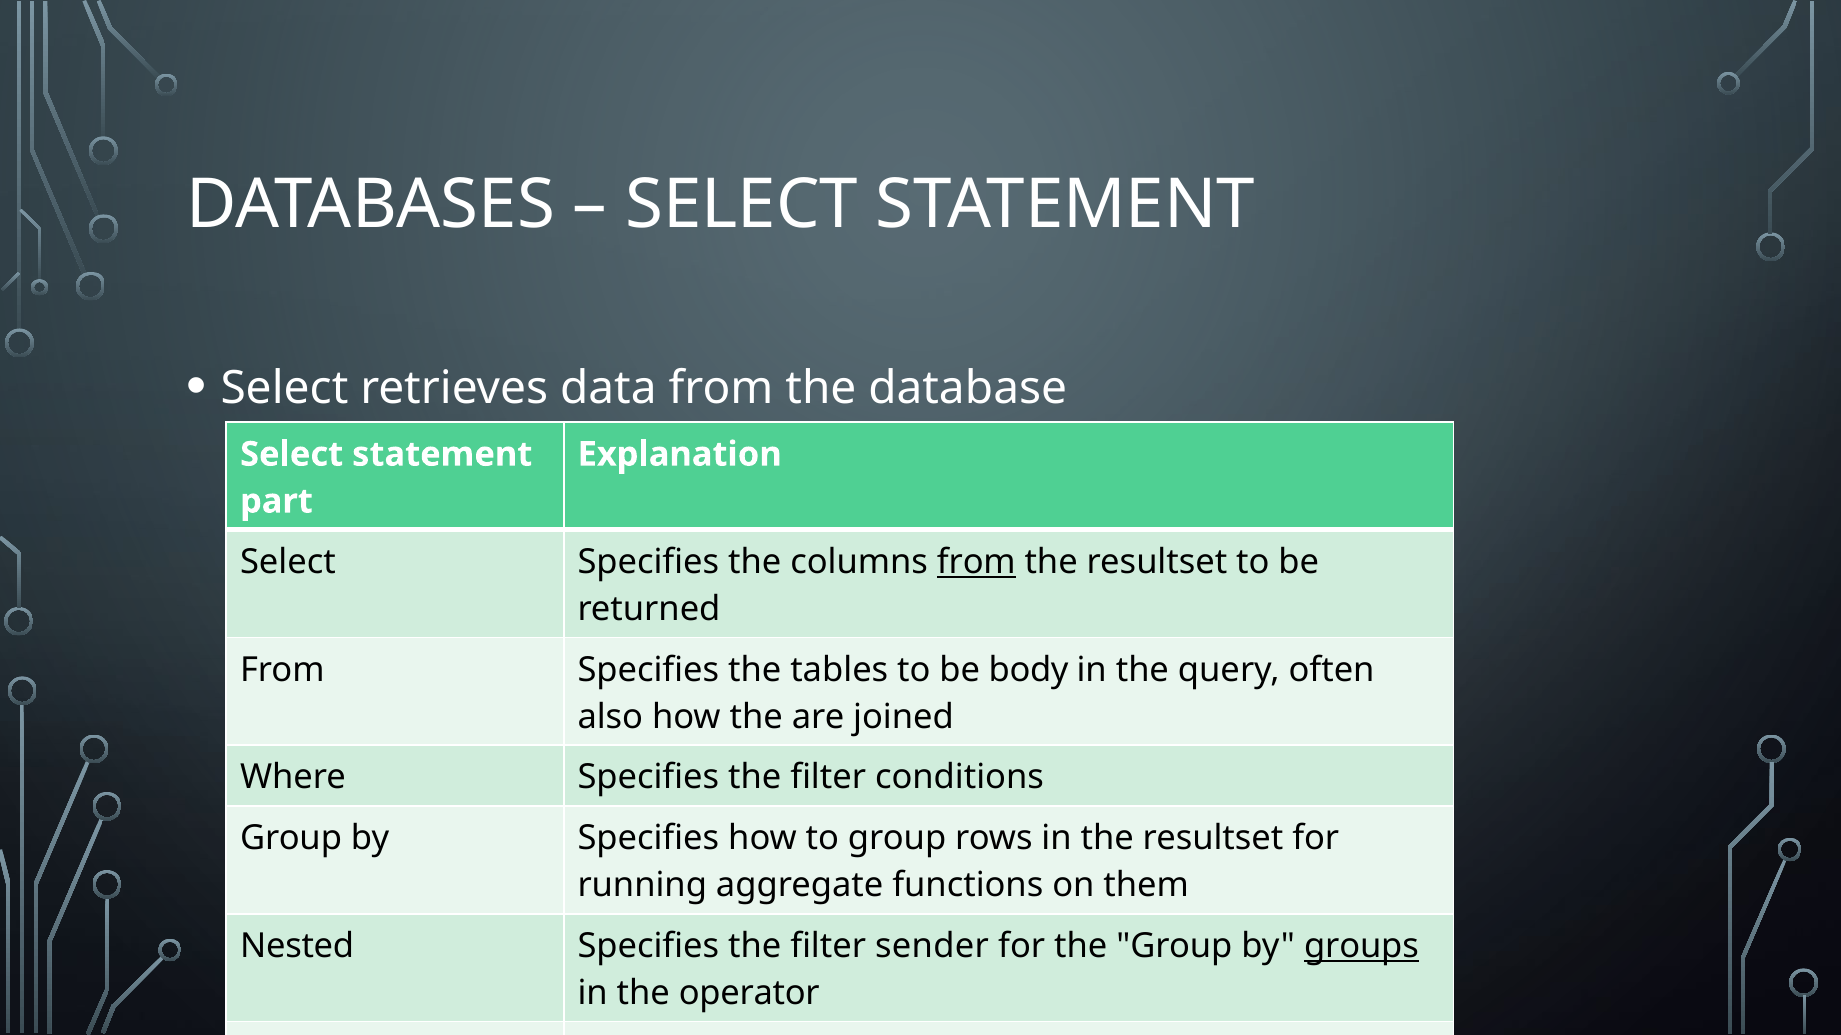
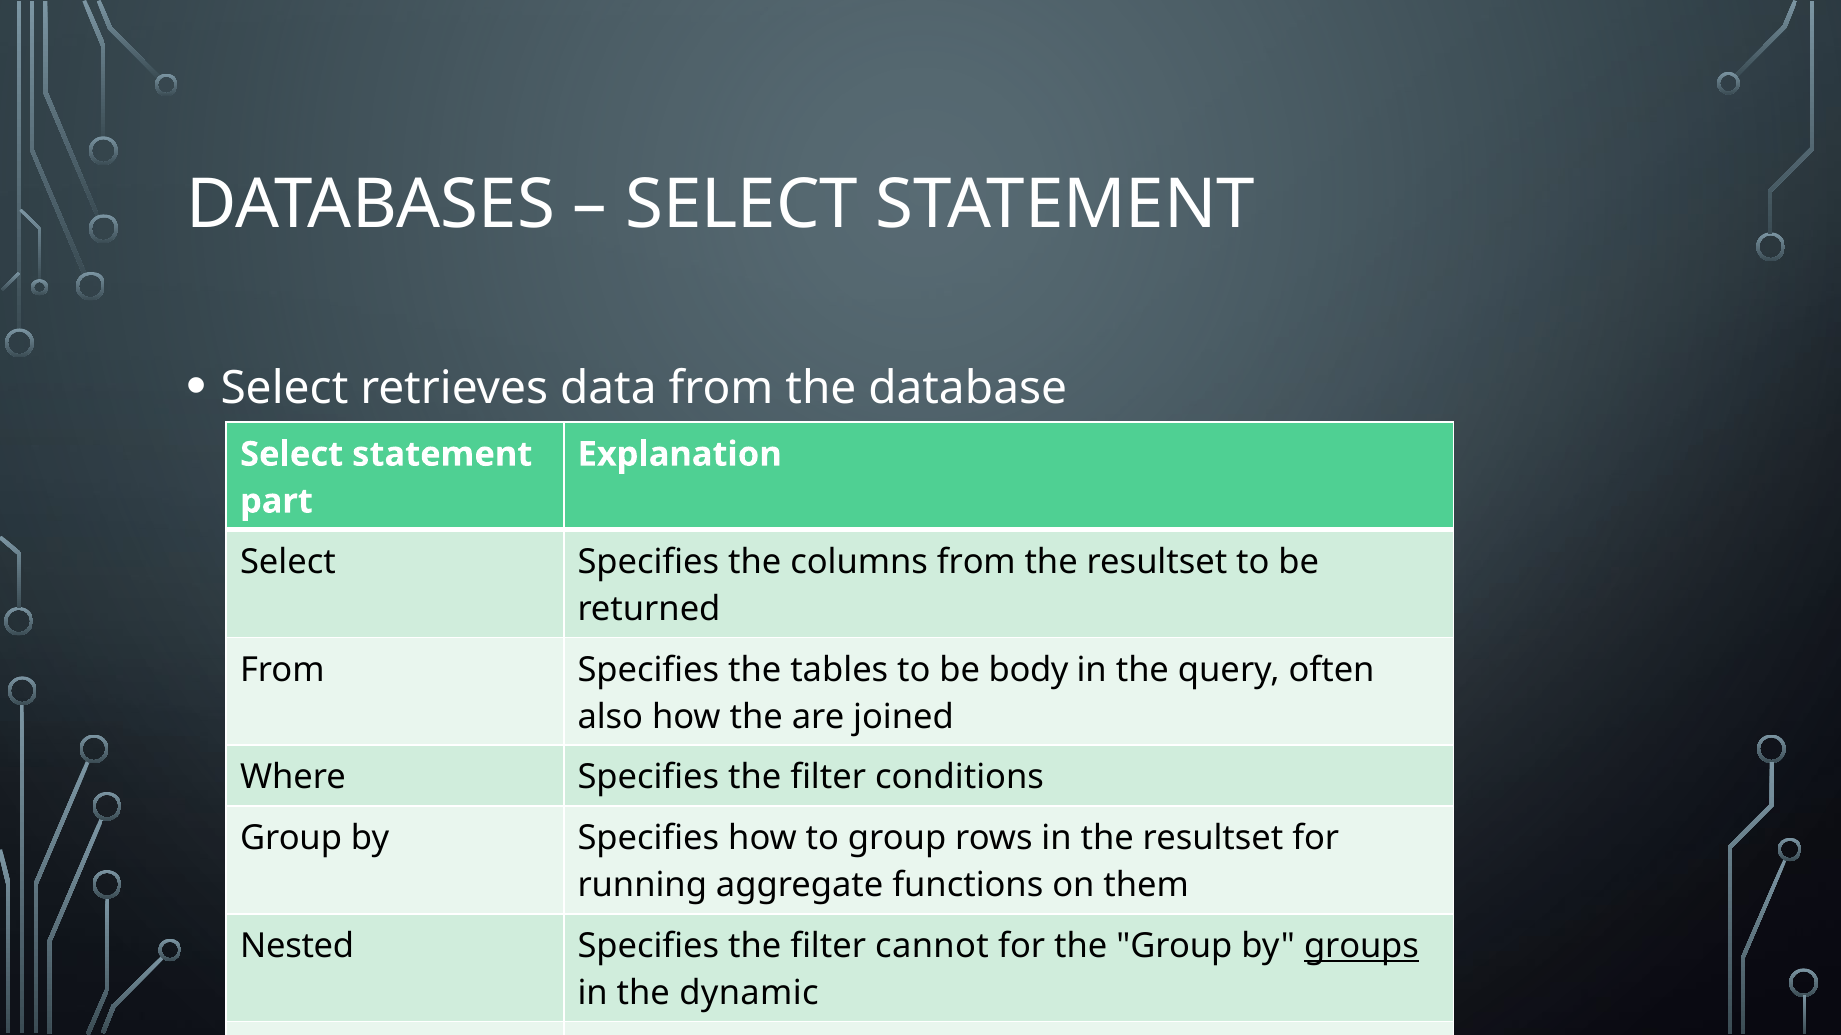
from underline: present -> none (976, 562)
sender: sender -> cannot (932, 947)
operator: operator -> dynamic (749, 994)
